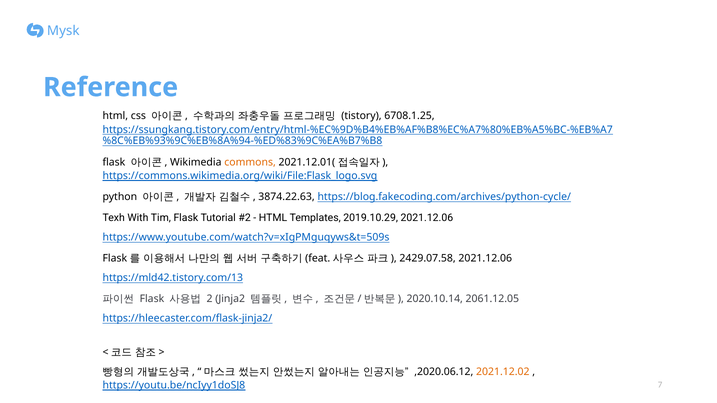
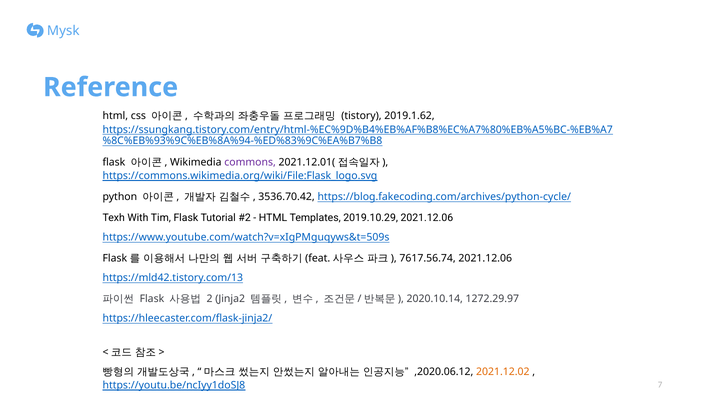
6708.1.25: 6708.1.25 -> 2019.1.62 (409, 116)
commons colour: orange -> purple (250, 162)
3874.22.63: 3874.22.63 -> 3536.70.42 (287, 197)
2429.07.58: 2429.07.58 -> 7617.56.74 (428, 259)
2061.12.05: 2061.12.05 -> 1272.29.97 (492, 299)
